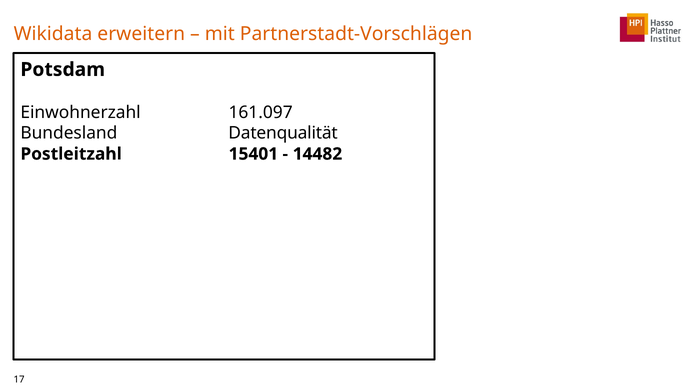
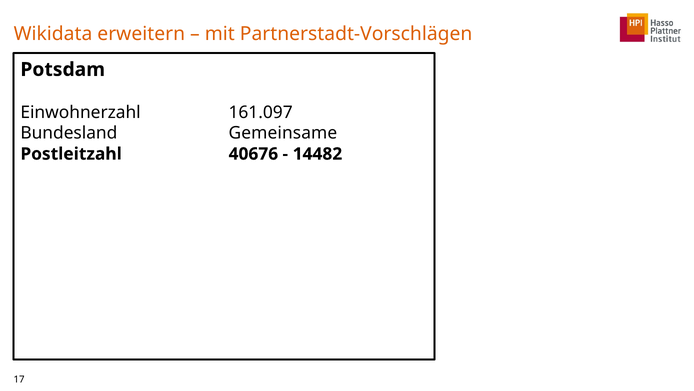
Datenqualität: Datenqualität -> Gemeinsame (283, 133)
15401: 15401 -> 40676 (253, 154)
